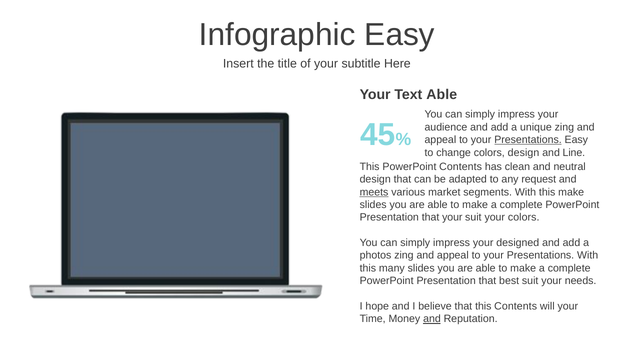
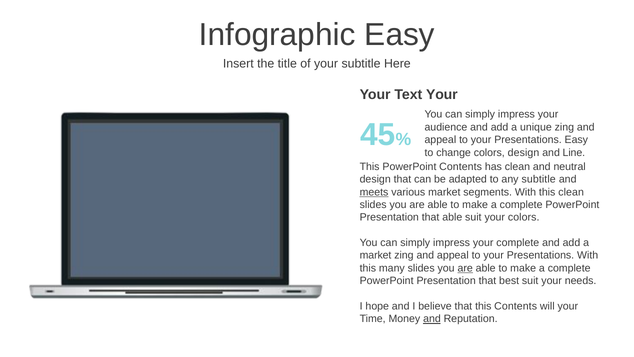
Text Able: Able -> Your (442, 94)
Presentations underline: present -> none (528, 140)
any request: request -> subtitle (539, 179)
this make: make -> clean (571, 192)
that your: your -> able (452, 217)
your designed: designed -> complete (518, 243)
photos: photos -> market (376, 255)
are underline: none -> present (465, 268)
